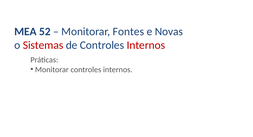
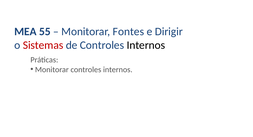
52: 52 -> 55 (45, 32)
Novas: Novas -> Dirigir (169, 32)
Internos colour: red -> black (146, 45)
